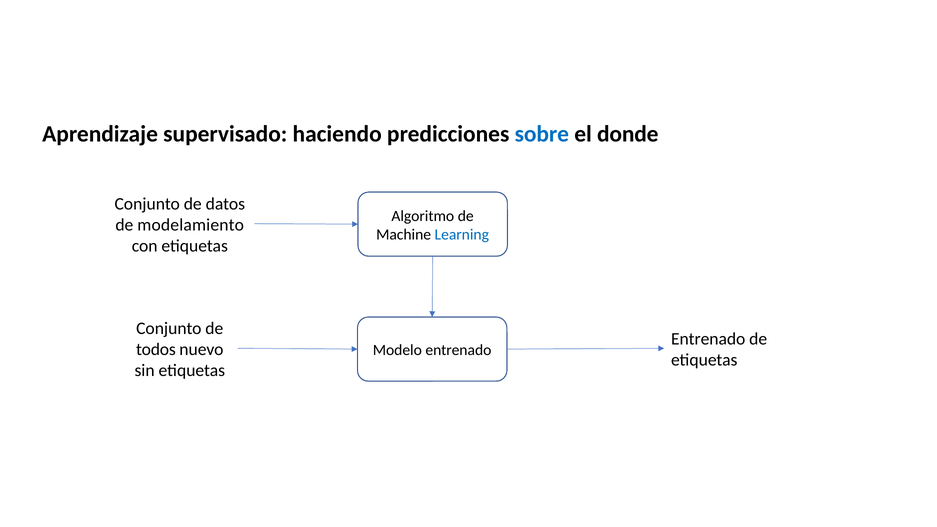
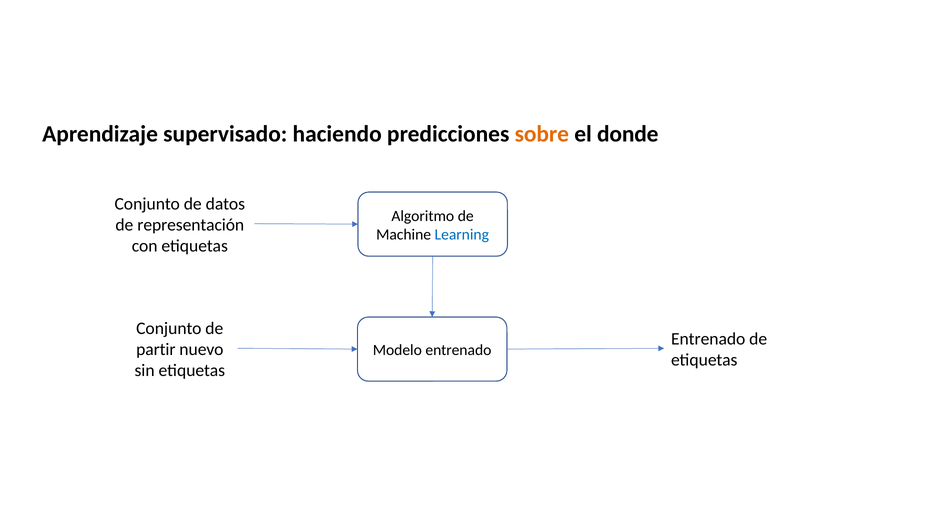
sobre colour: blue -> orange (542, 134)
modelamiento: modelamiento -> representación (191, 225)
todos: todos -> partir (156, 350)
